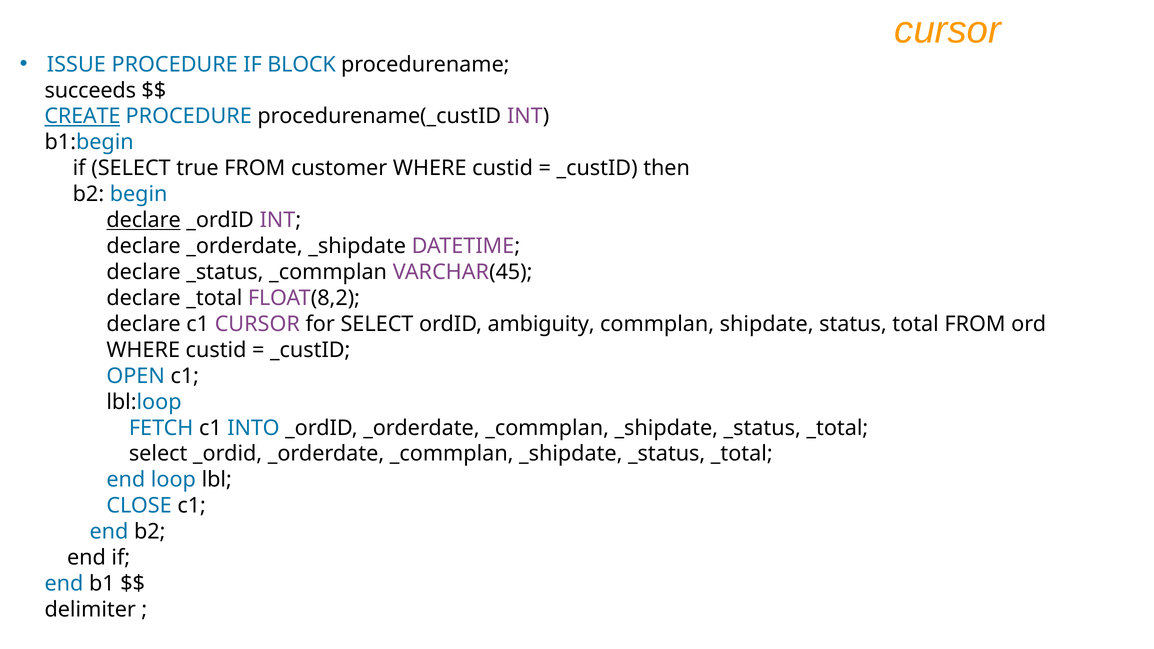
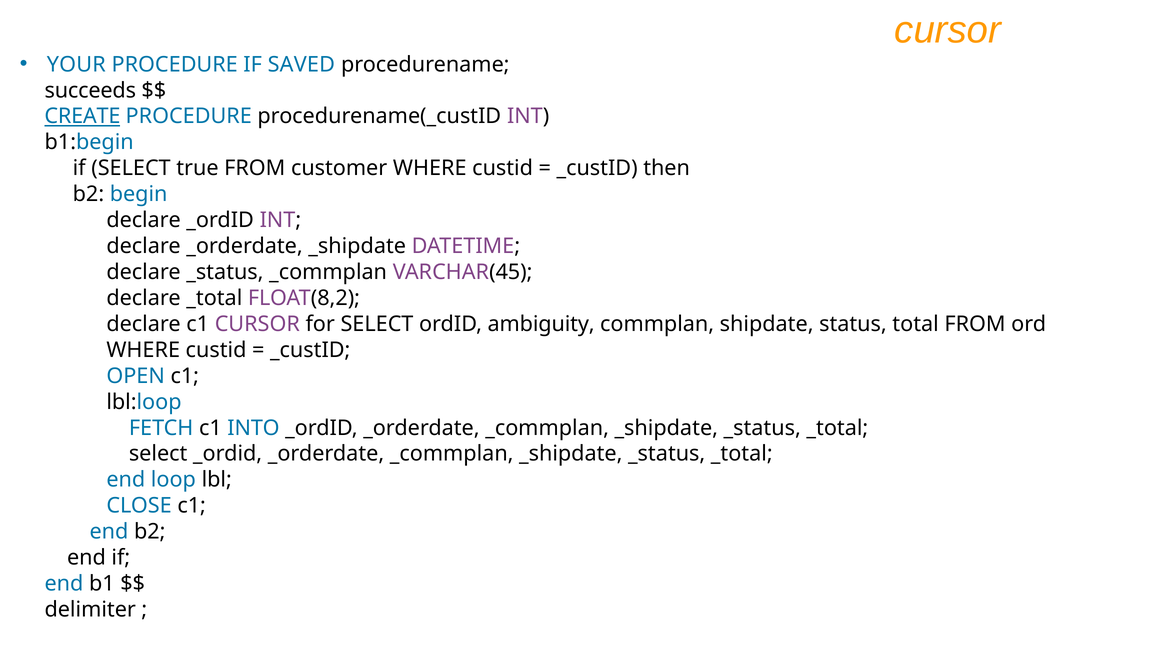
ISSUE: ISSUE -> YOUR (76, 64)
BLOCK: BLOCK -> SAVED (301, 64)
declare underline: present -> none (144, 220)
